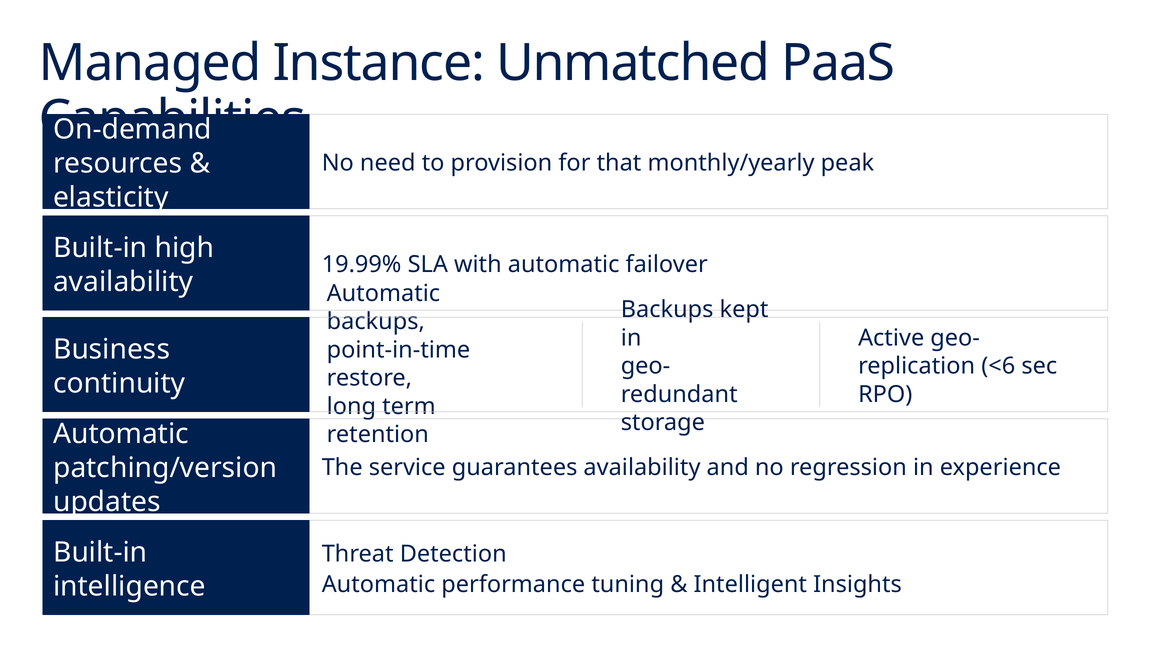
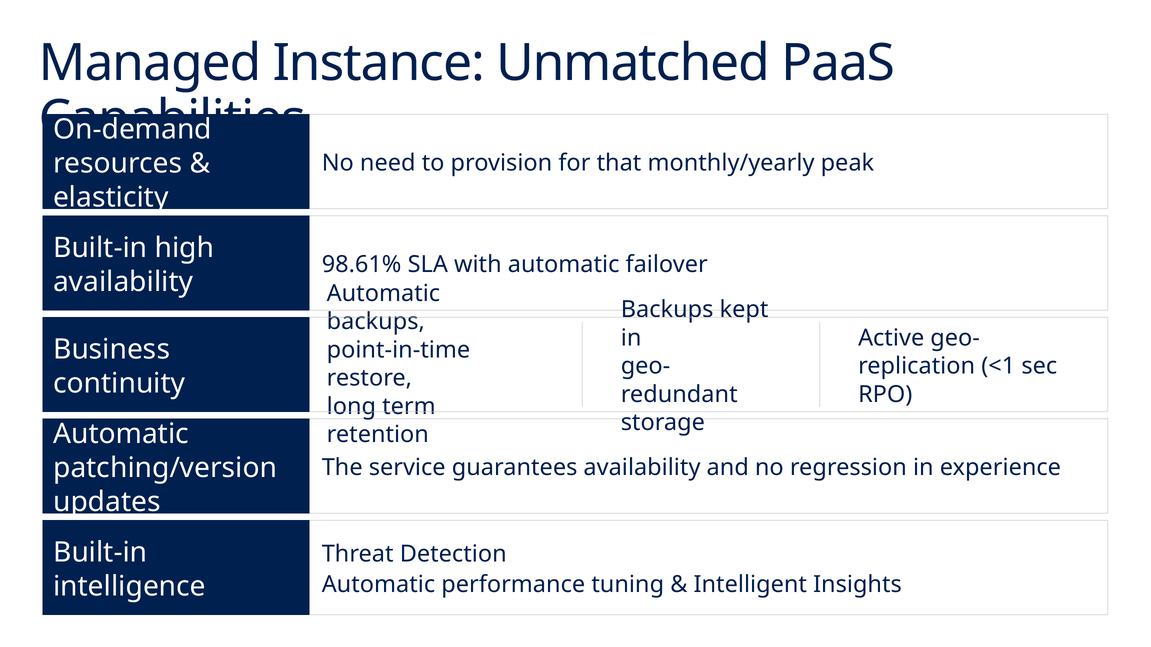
19.99%: 19.99% -> 98.61% (362, 265)
<6: <6 -> <1 (998, 366)
